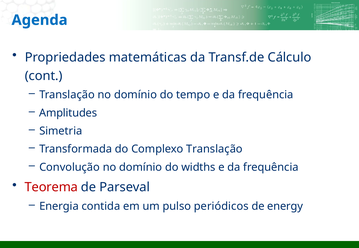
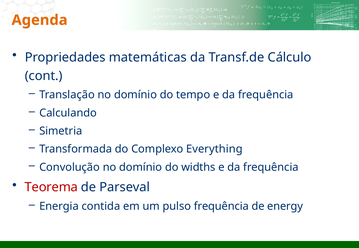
Agenda colour: blue -> orange (40, 20)
Amplitudes: Amplitudes -> Calculando (68, 113)
Complexo Translação: Translação -> Everything (214, 149)
pulso periódicos: periódicos -> frequência (221, 207)
